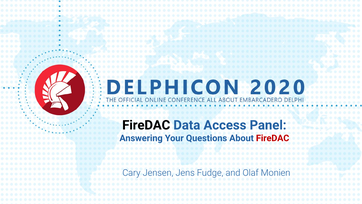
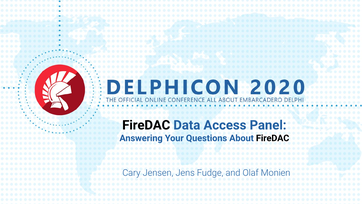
FireDAC colour: red -> black (273, 138)
